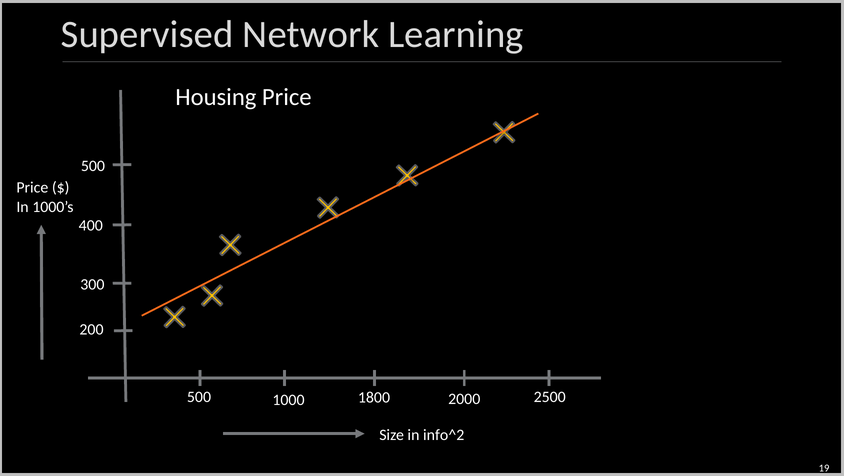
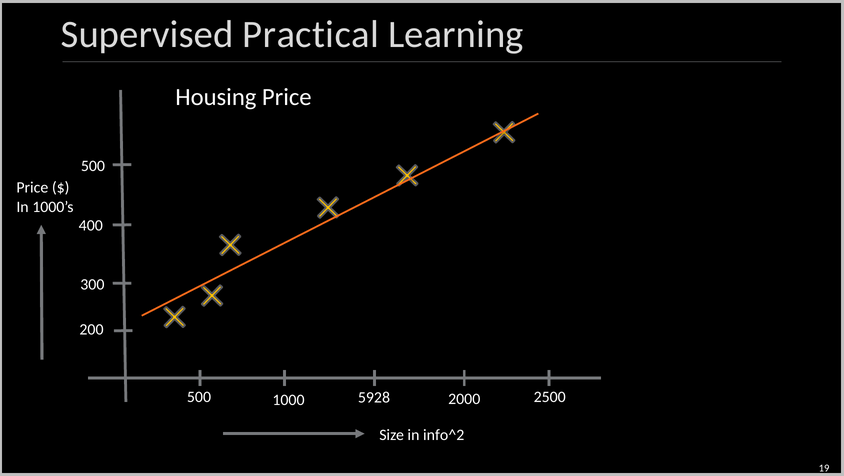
Network: Network -> Practical (311, 34)
1800: 1800 -> 5928 (374, 398)
